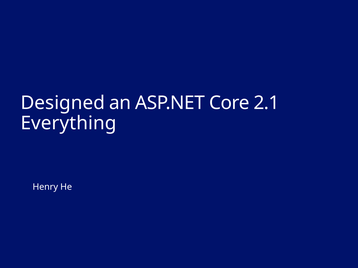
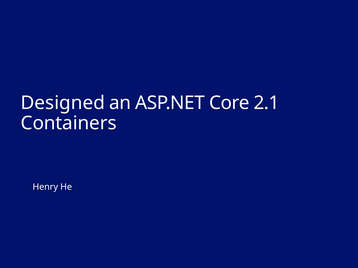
Everything: Everything -> Containers (69, 124)
